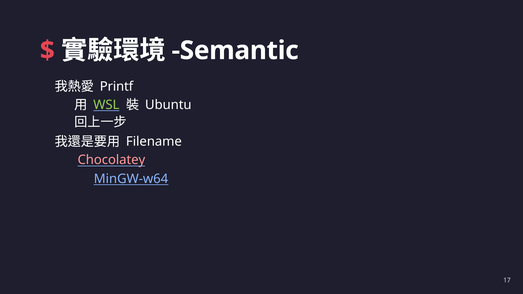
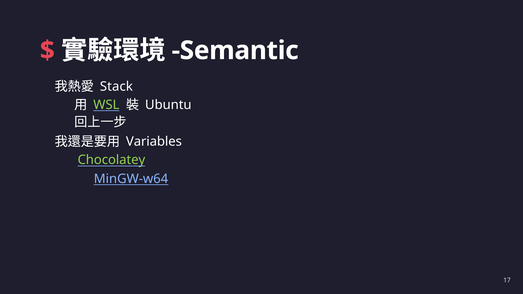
Printf: Printf -> Stack (116, 87)
Filename: Filename -> Variables (154, 142)
Chocolatey colour: pink -> light green (111, 160)
